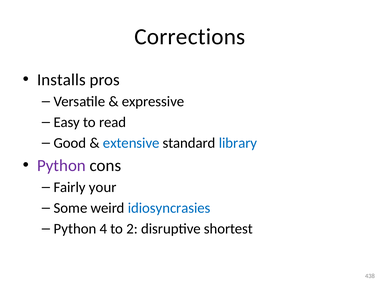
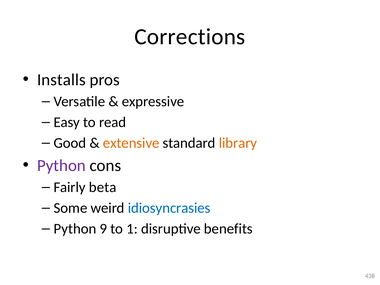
extensive colour: blue -> orange (131, 143)
library colour: blue -> orange (238, 143)
your: your -> beta (103, 187)
4: 4 -> 9 (103, 229)
2: 2 -> 1 (132, 229)
shortest: shortest -> benefits (228, 229)
